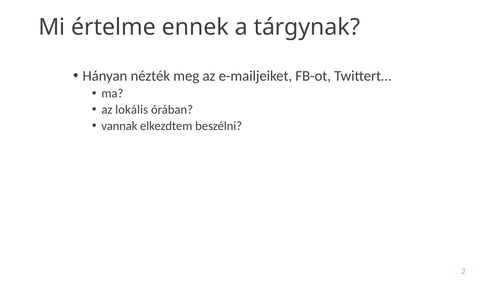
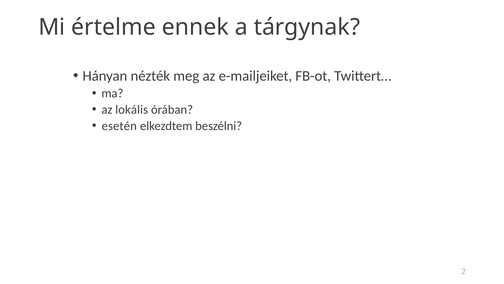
vannak: vannak -> esetén (119, 126)
